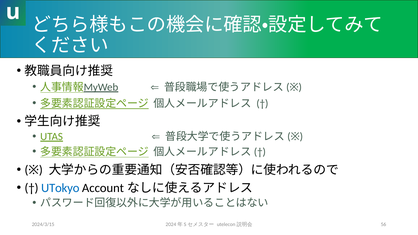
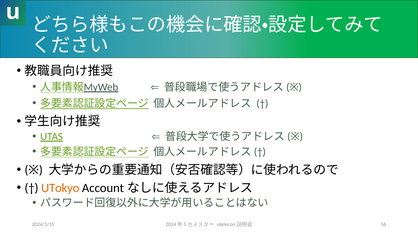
UTokyo colour: blue -> orange (60, 188)
